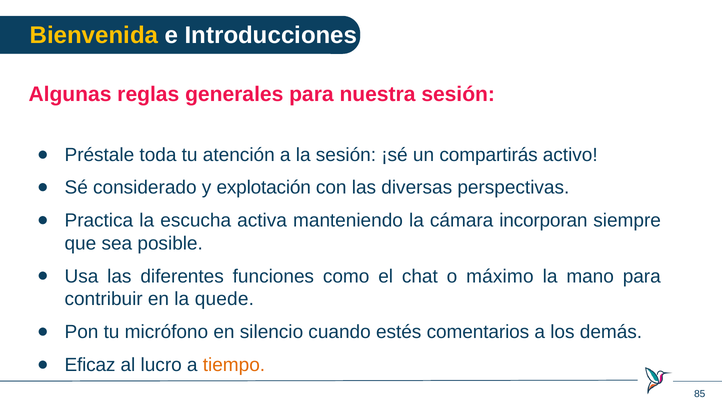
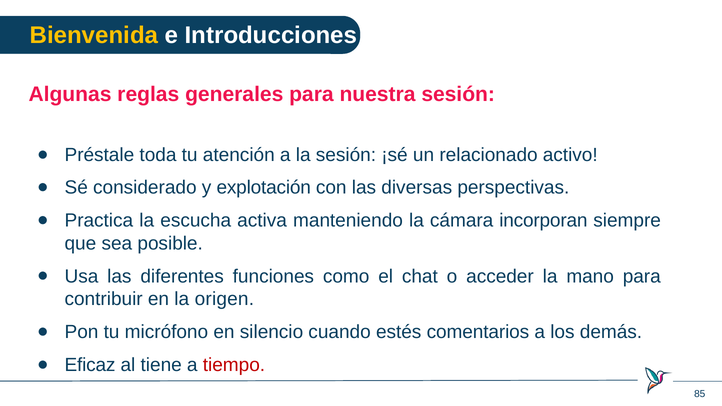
compartirás: compartirás -> relacionado (489, 155)
máximo: máximo -> acceder (500, 276)
quede: quede -> origen (224, 299)
lucro: lucro -> tiene (161, 365)
tiempo colour: orange -> red (234, 365)
